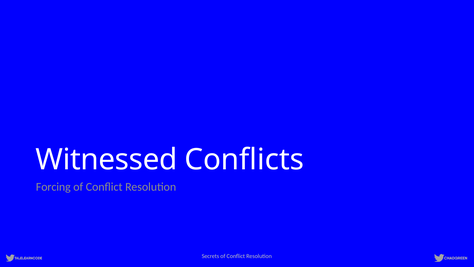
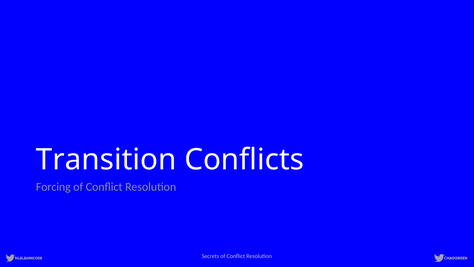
Witnessed: Witnessed -> Transition (106, 159)
